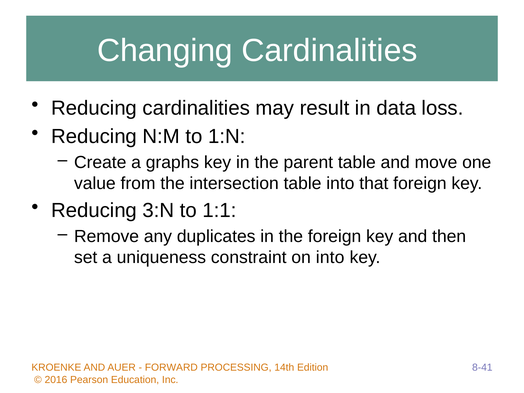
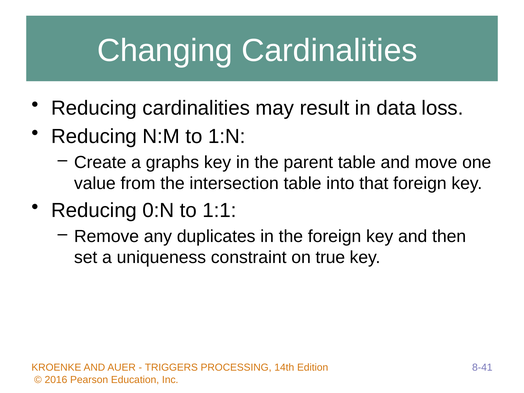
3:N: 3:N -> 0:N (158, 210)
on into: into -> true (330, 257)
FORWARD: FORWARD -> TRIGGERS (171, 368)
